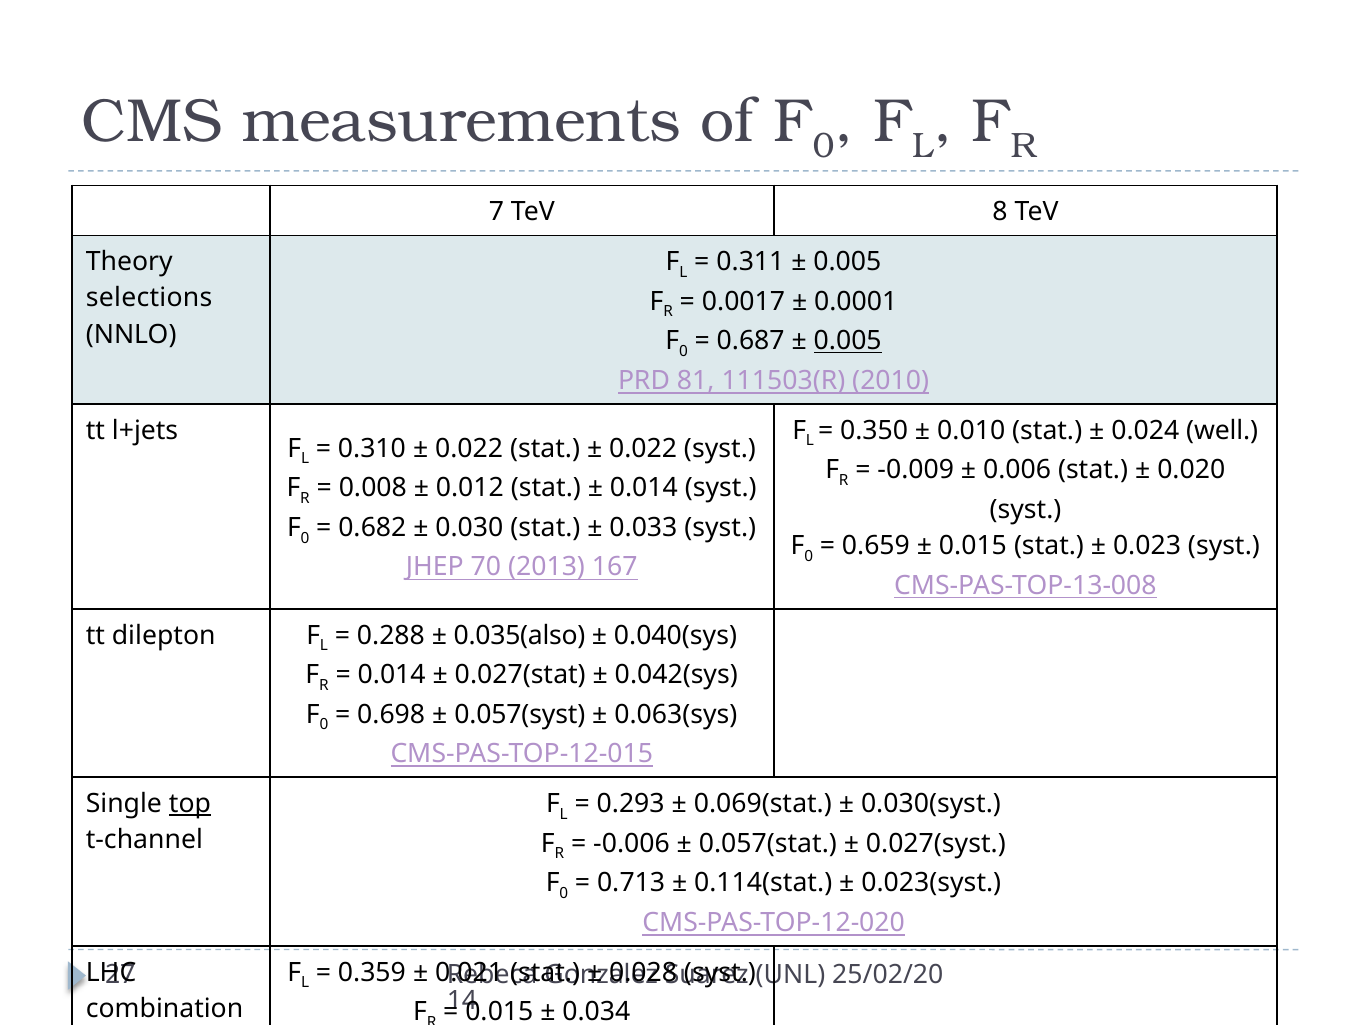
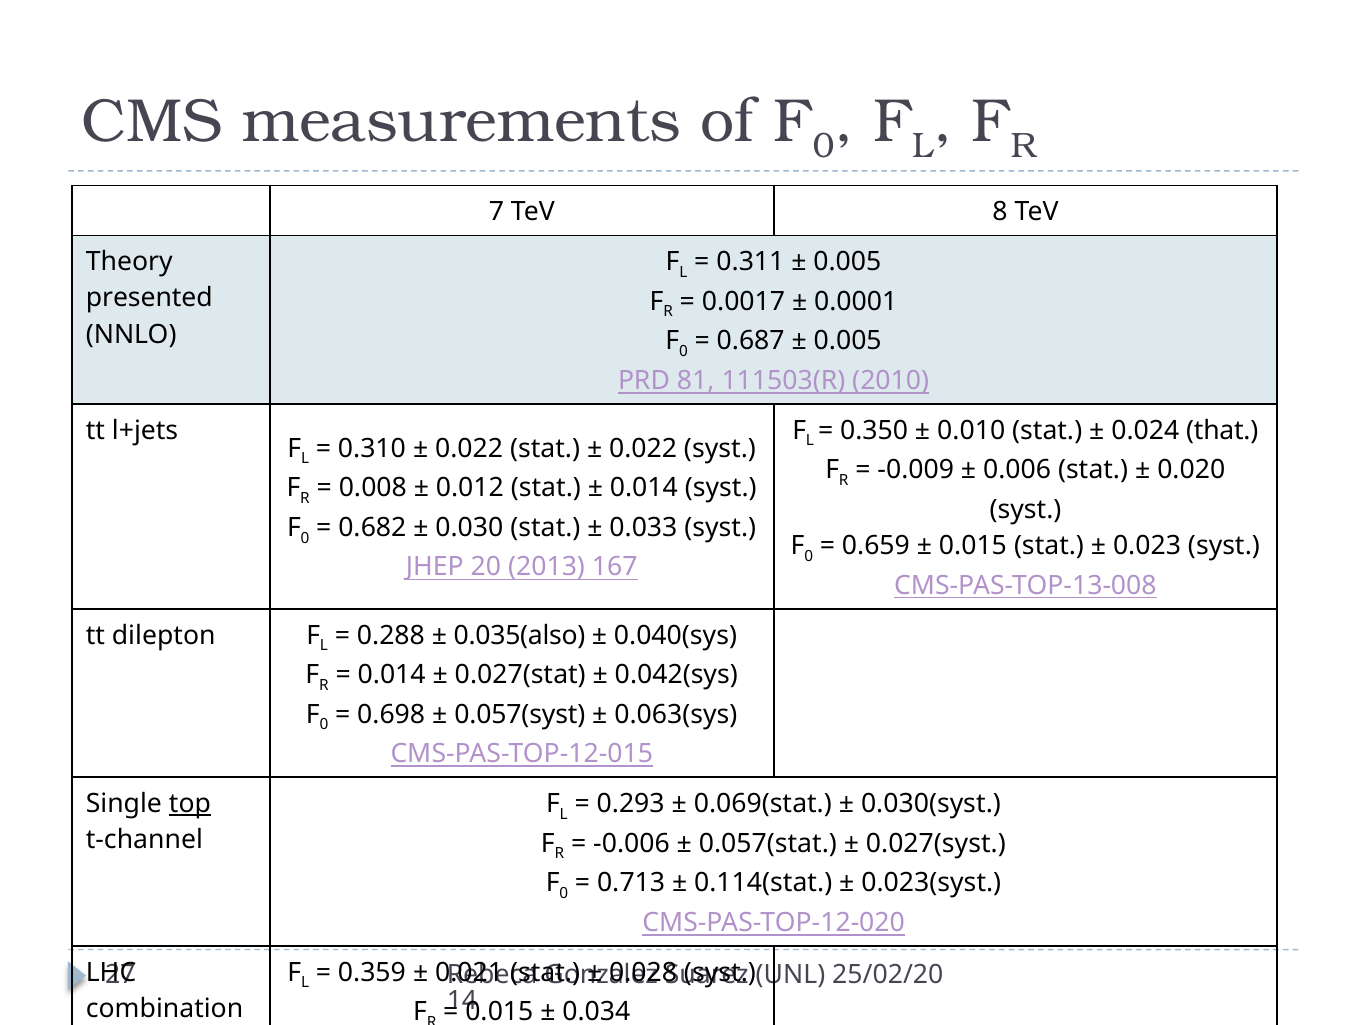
selections: selections -> presented (149, 298)
0.005 underline: present -> none (848, 341)
well: well -> that (1222, 431)
70: 70 -> 20 (486, 567)
